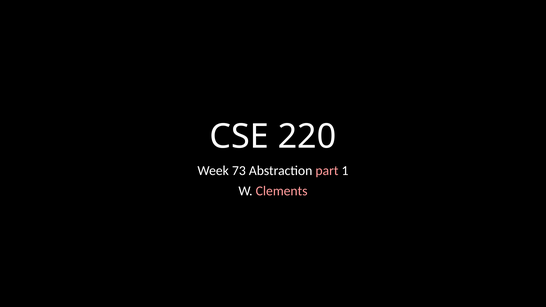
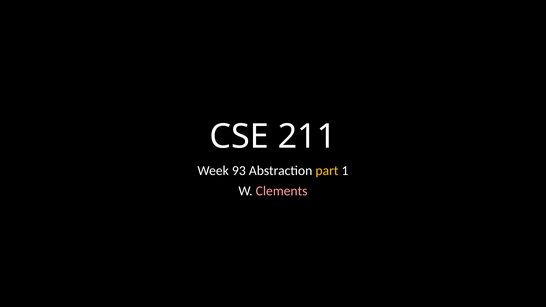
220: 220 -> 211 (307, 136)
73: 73 -> 93 (239, 171)
part colour: pink -> yellow (327, 171)
